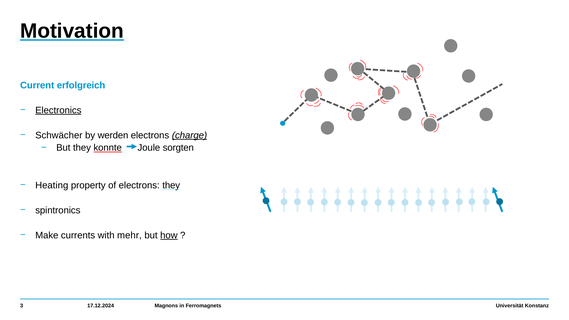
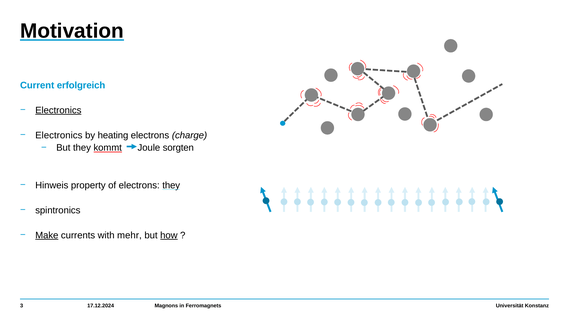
Schwächer: Schwächer -> Electronics (59, 135)
werden: werden -> heating (113, 135)
charge underline: present -> none (190, 135)
konnte: konnte -> kommt (108, 148)
Heating: Heating -> Hinweis (52, 185)
Make underline: none -> present (47, 235)
